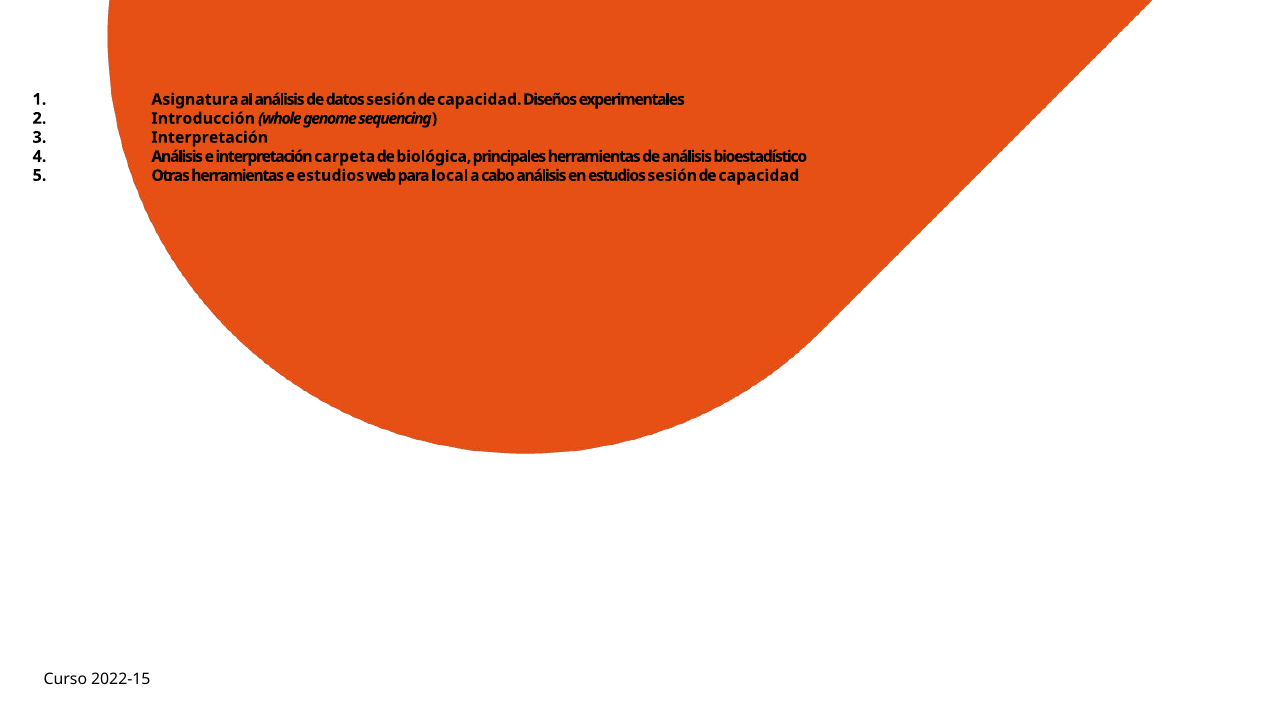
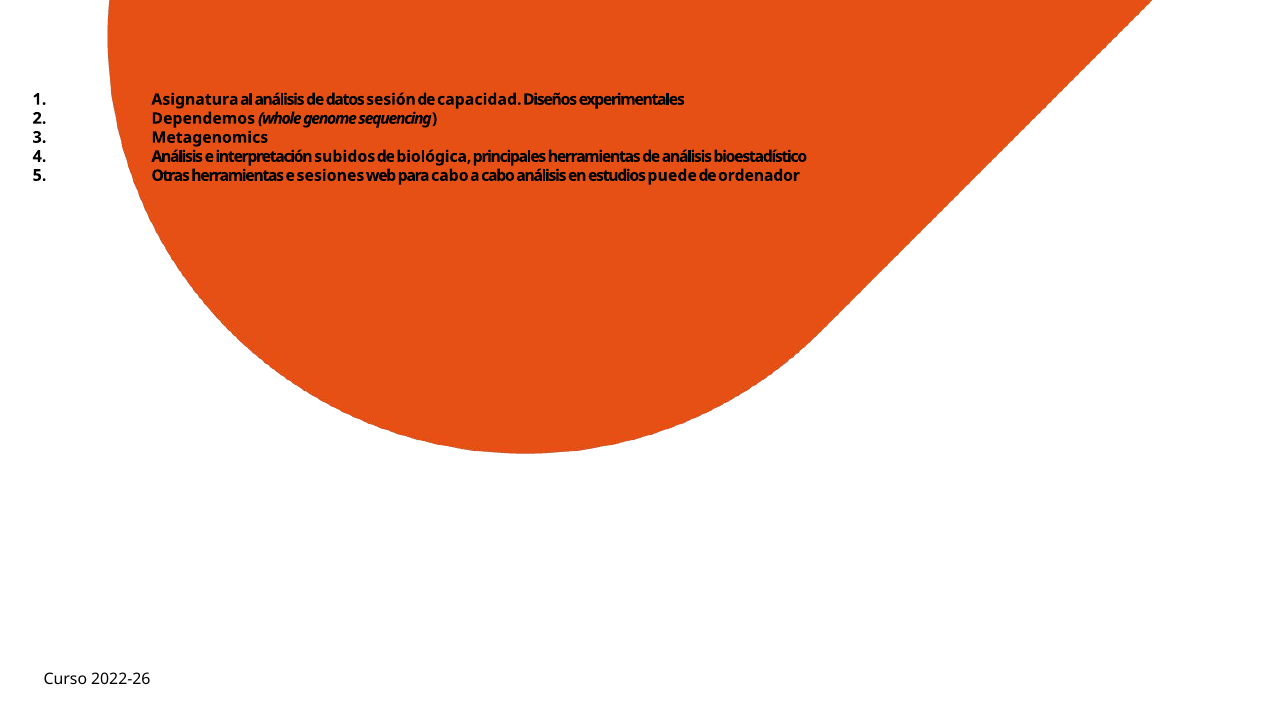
Introducción: Introducción -> Dependemos (203, 119)
Interpretación: Interpretación -> Metagenomics (210, 138)
carpeta: carpeta -> subidos (345, 157)
e estudios: estudios -> sesiones (330, 176)
para local: local -> cabo (450, 176)
estudios sesión: sesión -> puede (672, 176)
capacidad: capacidad -> ordenador (759, 176)
2022-15: 2022-15 -> 2022-26 (121, 679)
